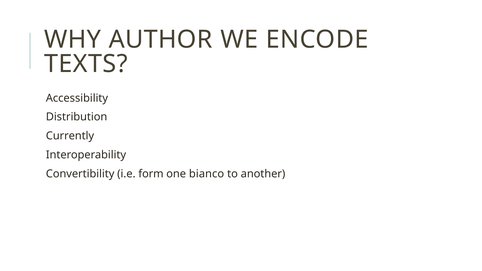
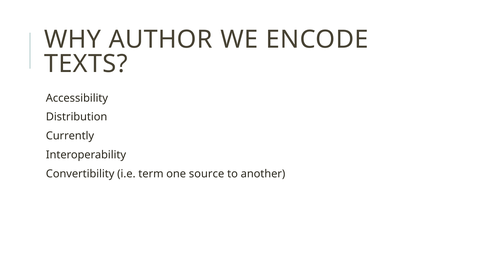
form: form -> term (151, 174)
bianco: bianco -> source (207, 174)
